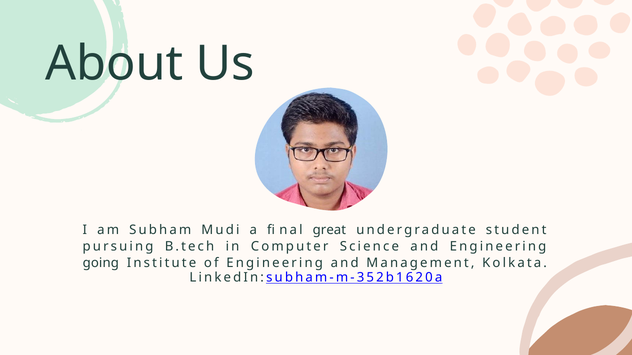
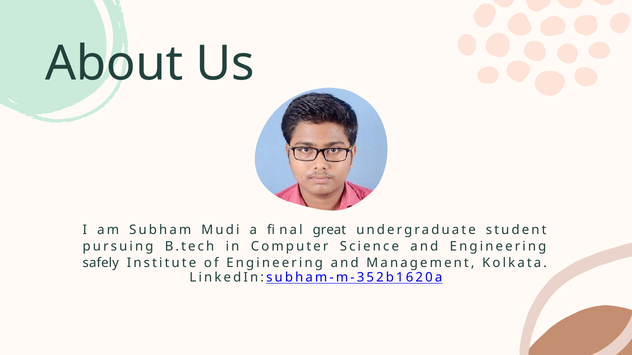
going: going -> safely (101, 263)
